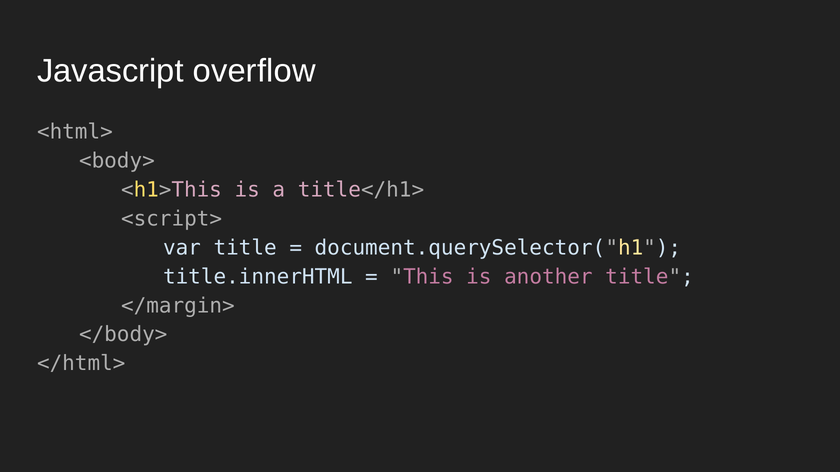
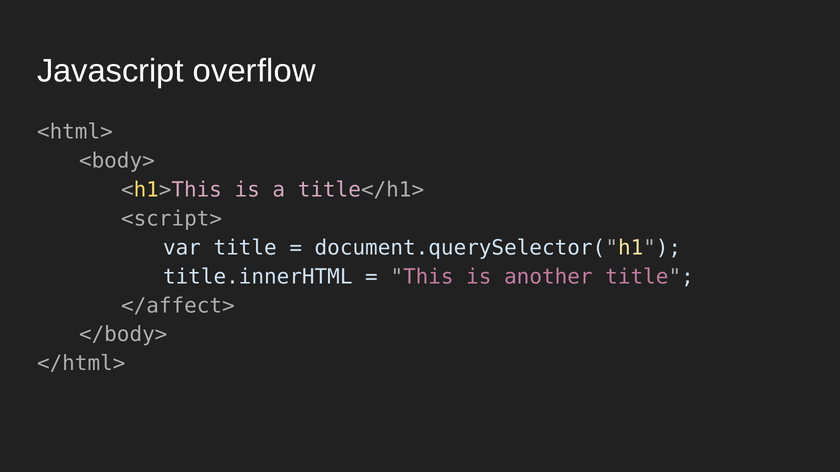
</margin>: </margin> -> </affect> (178, 306)
